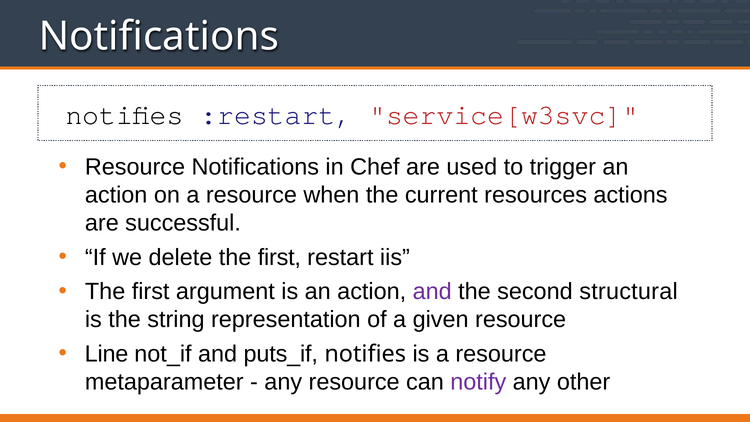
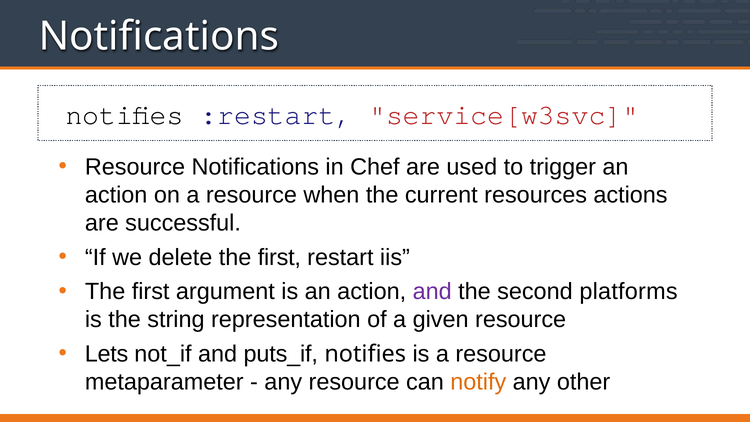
structural: structural -> platforms (629, 291)
Line: Line -> Lets (107, 354)
notify colour: purple -> orange (478, 382)
